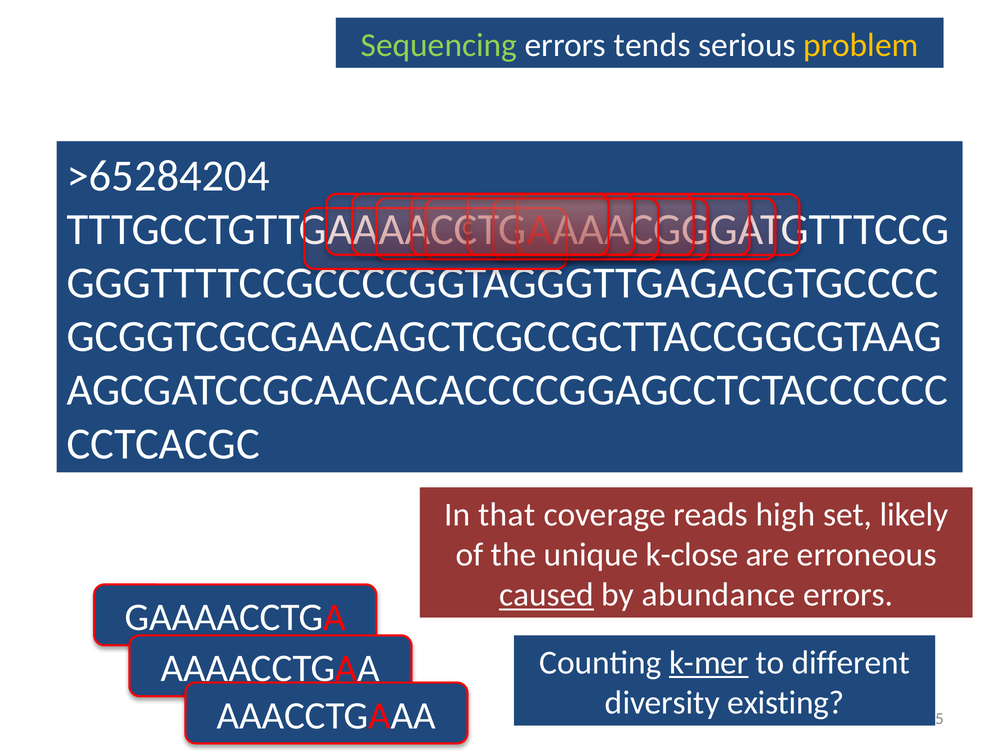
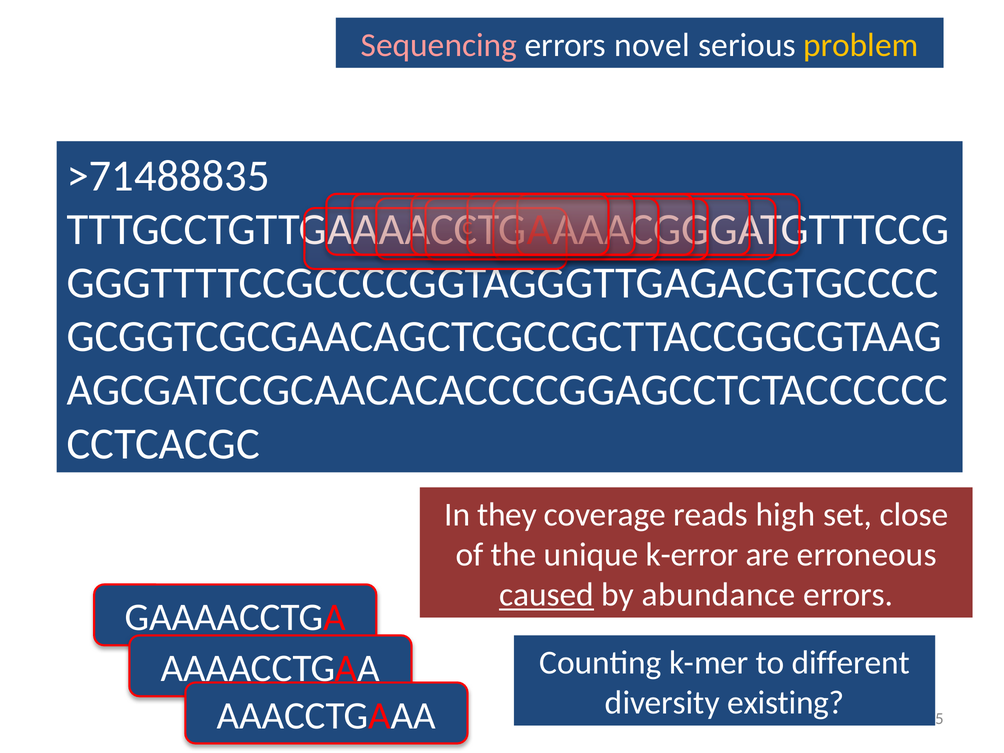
Sequencing colour: light green -> pink (439, 45)
tends: tends -> novel (652, 45)
>65284204: >65284204 -> >71488835 (168, 176)
that: that -> they (507, 515)
likely: likely -> close (914, 515)
k-close: k-close -> k-error (692, 555)
k-mer underline: present -> none (709, 663)
